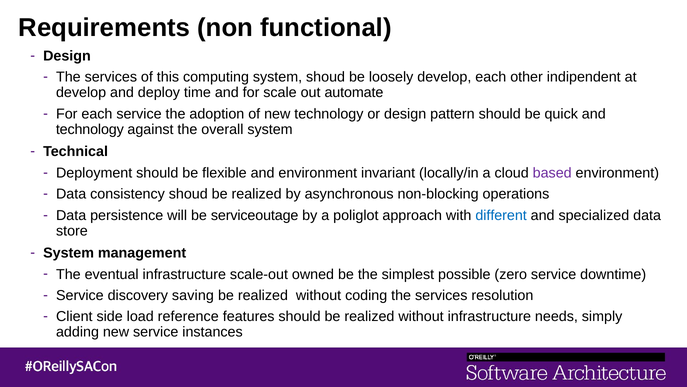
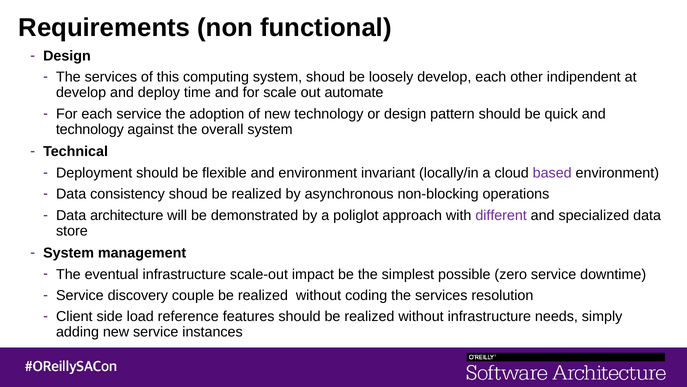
persistence: persistence -> architecture (127, 215)
serviceoutage: serviceoutage -> demonstrated (255, 215)
different colour: blue -> purple (501, 215)
owned: owned -> impact (313, 274)
saving: saving -> couple (193, 295)
